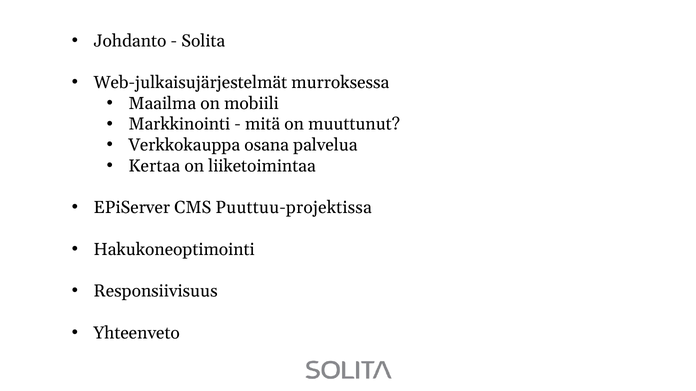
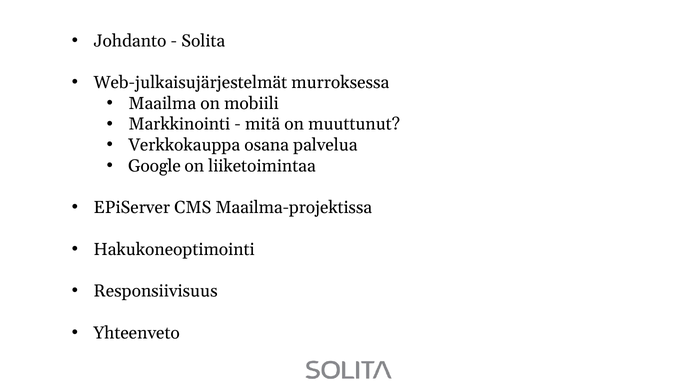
Kertaa: Kertaa -> Google (154, 166)
Puuttuu-projektissa: Puuttuu-projektissa -> Maailma-projektissa (294, 208)
